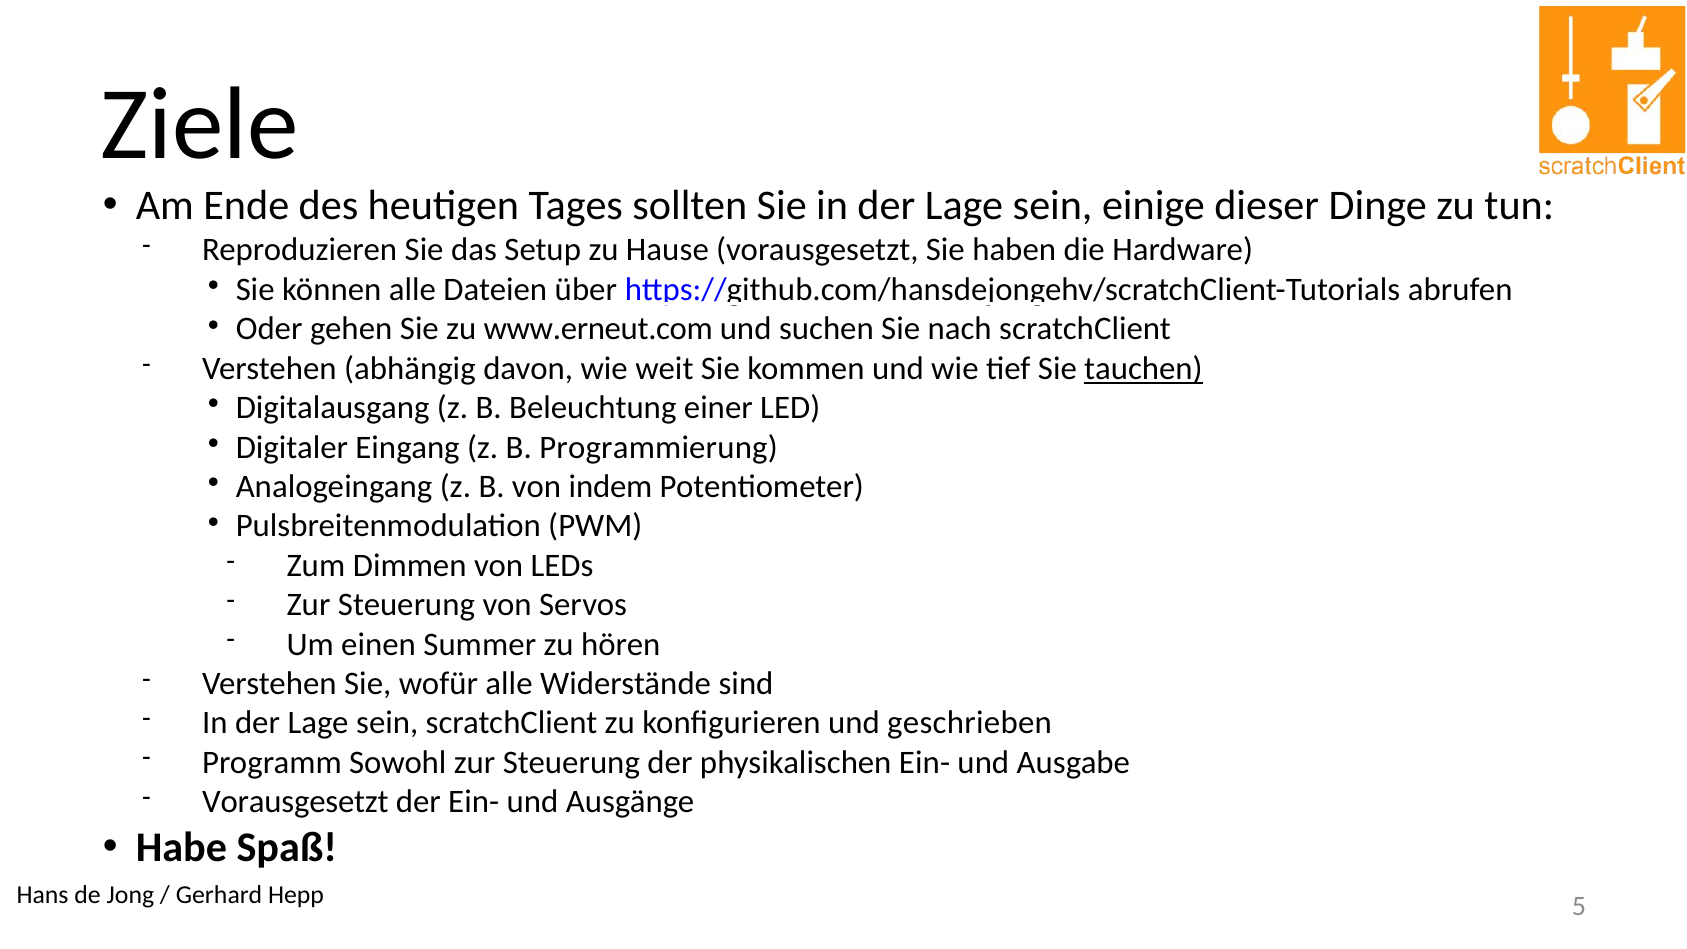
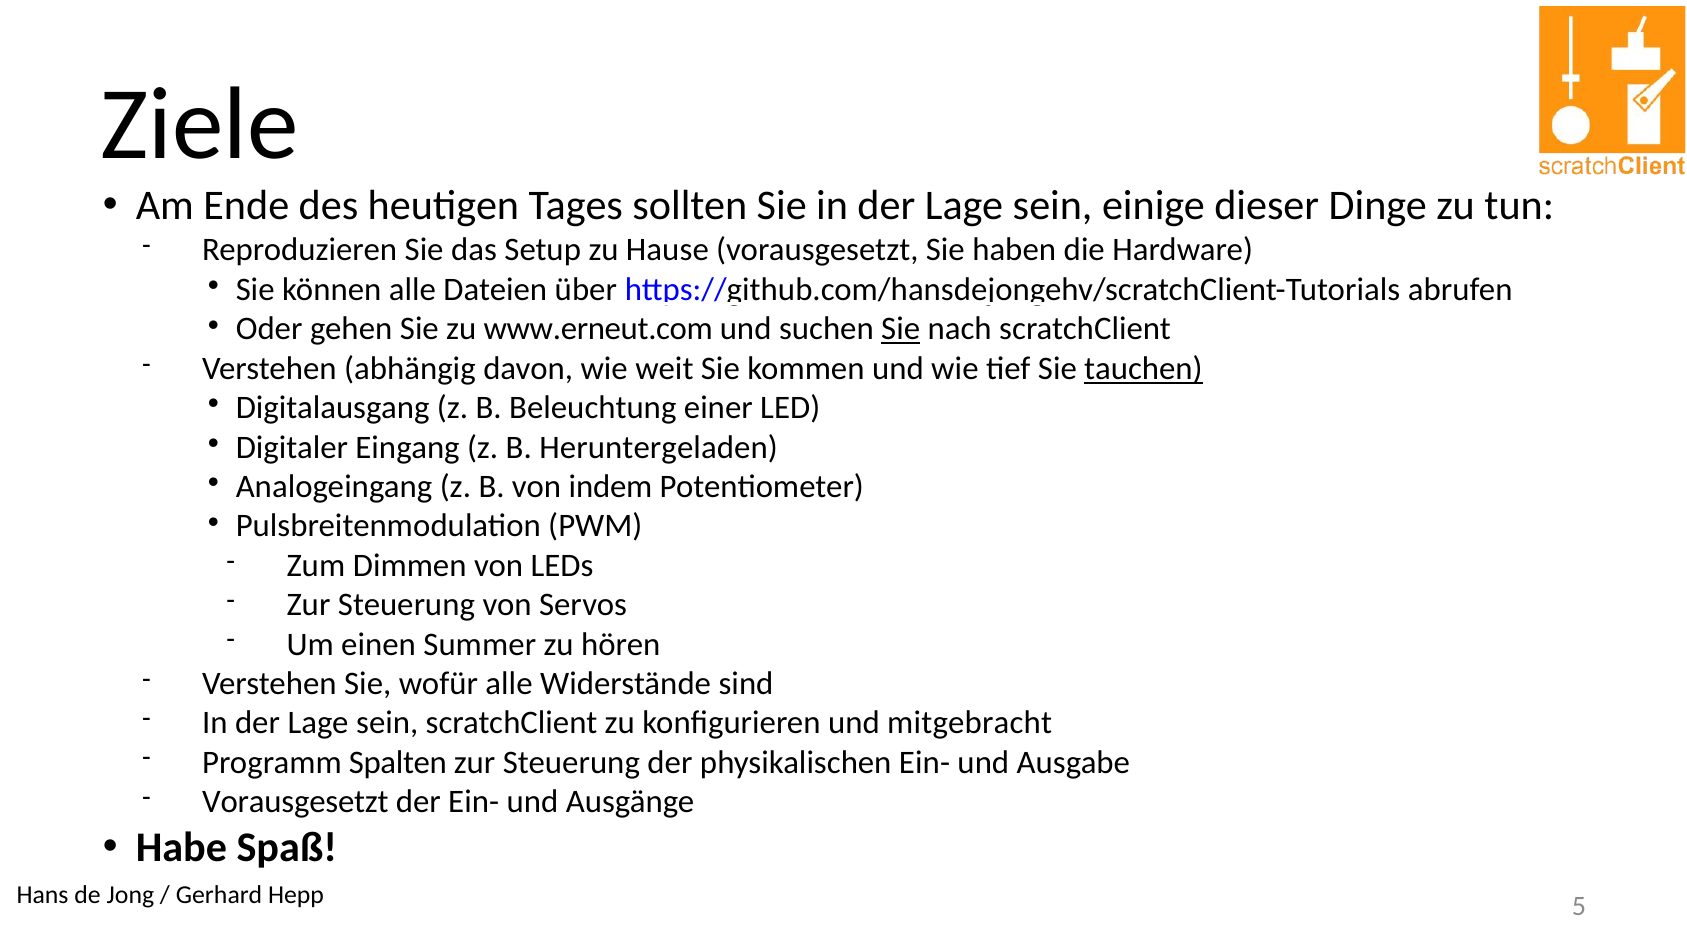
Sie underline: none -> present (901, 329)
Programmierung: Programmierung -> Heruntergeladen (659, 447)
geschrieben: geschrieben -> mitgebracht (970, 723)
Sowohl: Sowohl -> Spalten (398, 762)
